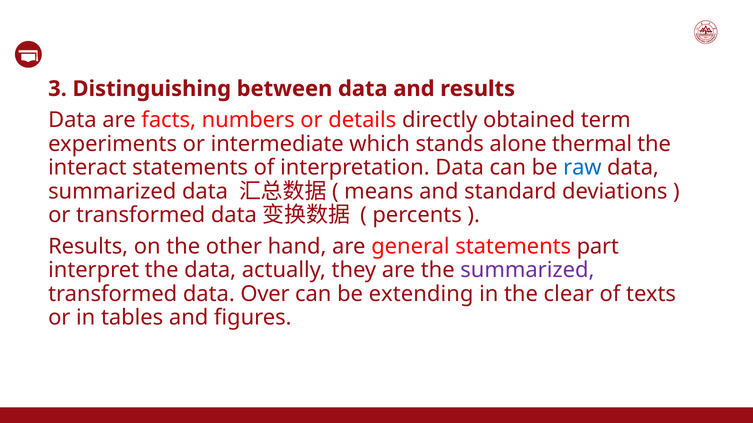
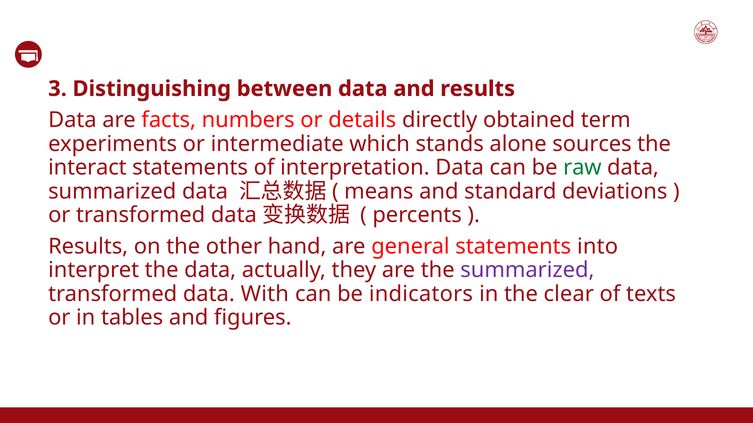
thermal: thermal -> sources (592, 144)
raw colour: blue -> green (582, 168)
part: part -> into (598, 247)
Over: Over -> With (265, 294)
extending: extending -> indicators (421, 294)
